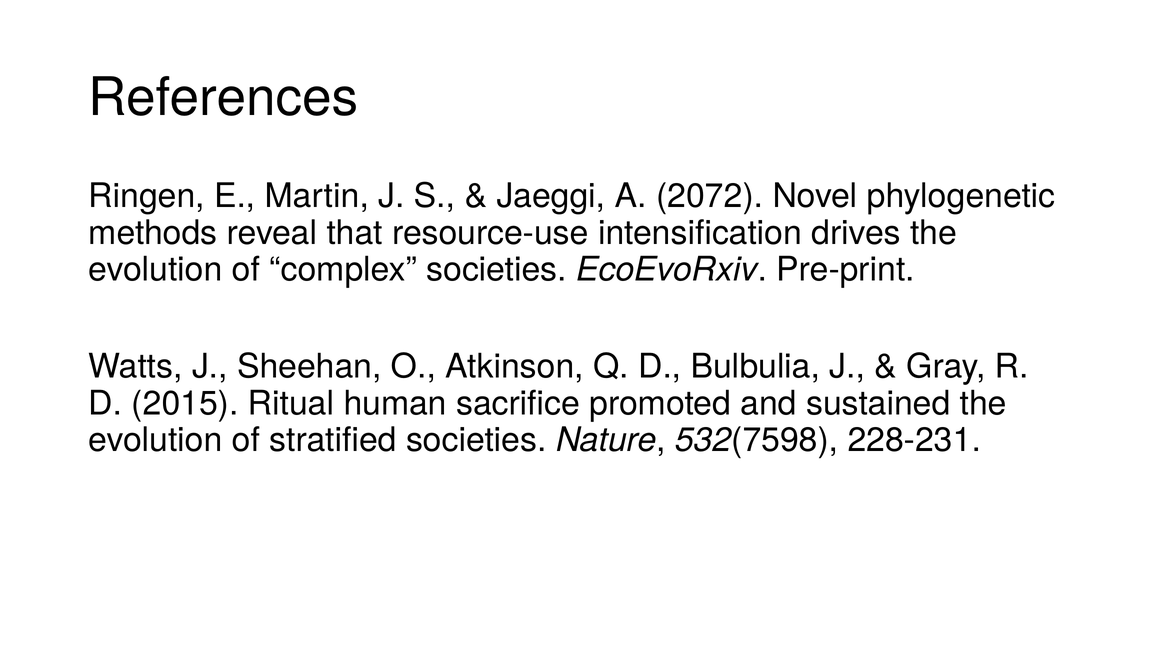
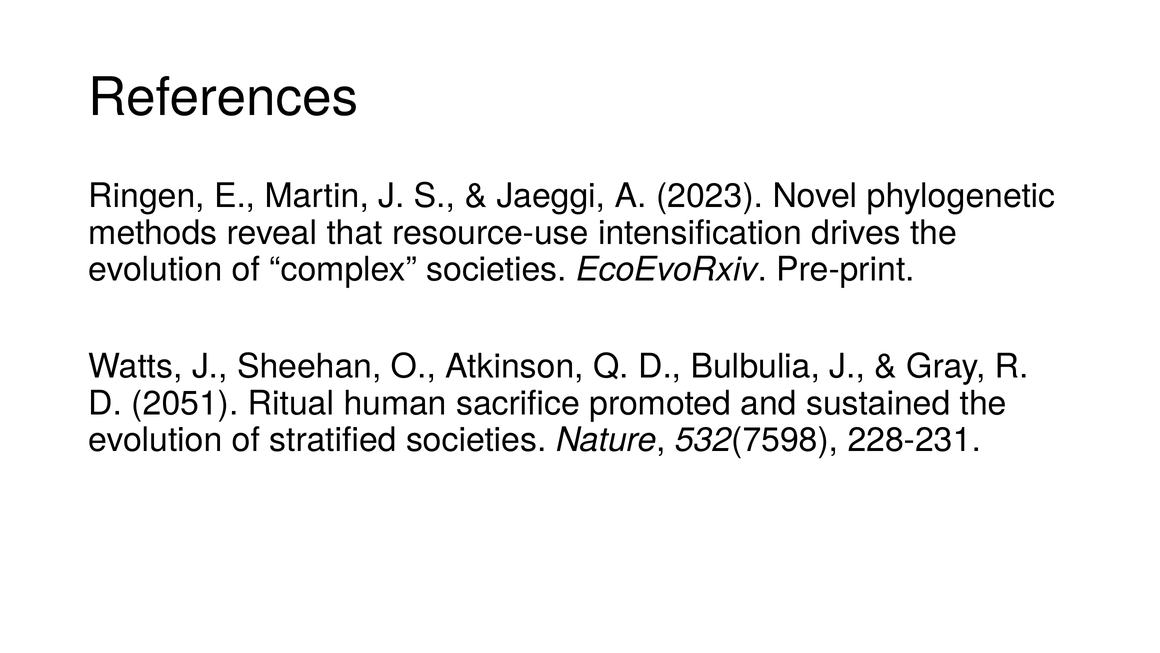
2072: 2072 -> 2023 (710, 196)
2015: 2015 -> 2051 (185, 403)
